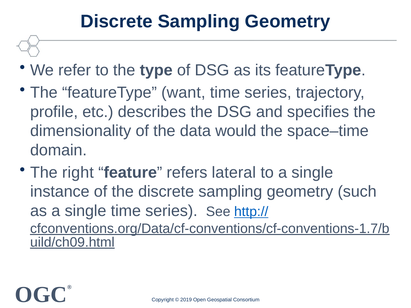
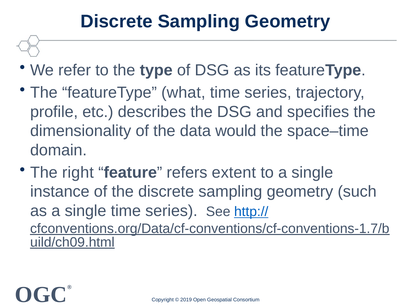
want: want -> what (183, 93)
lateral: lateral -> extent (234, 173)
